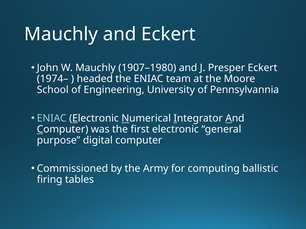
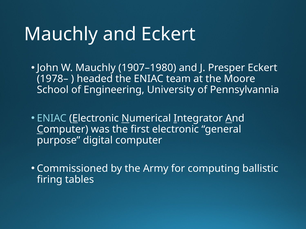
1974–: 1974– -> 1978– (53, 79)
